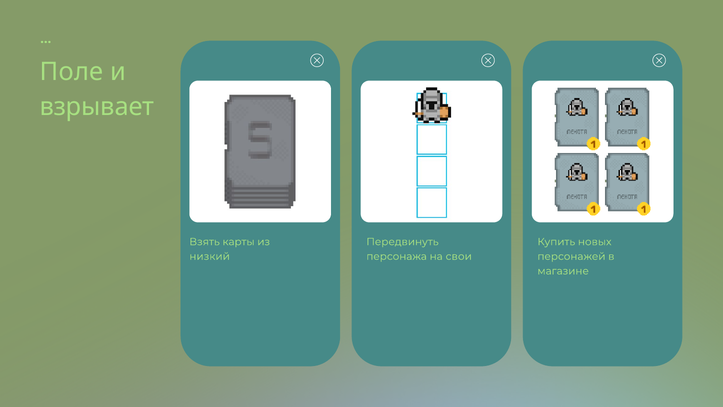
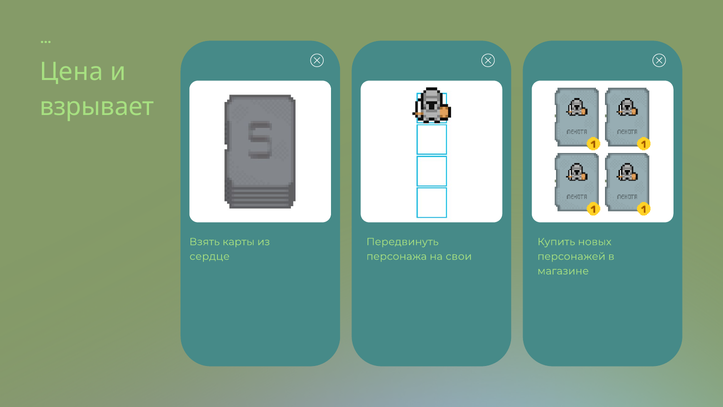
Поле: Поле -> Цена (71, 72)
низкий: низкий -> сердце (210, 256)
